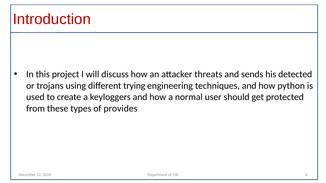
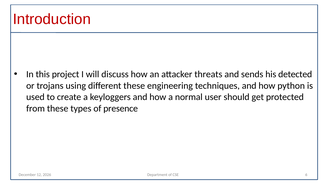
different trying: trying -> these (134, 86)
provides: provides -> presence (121, 109)
